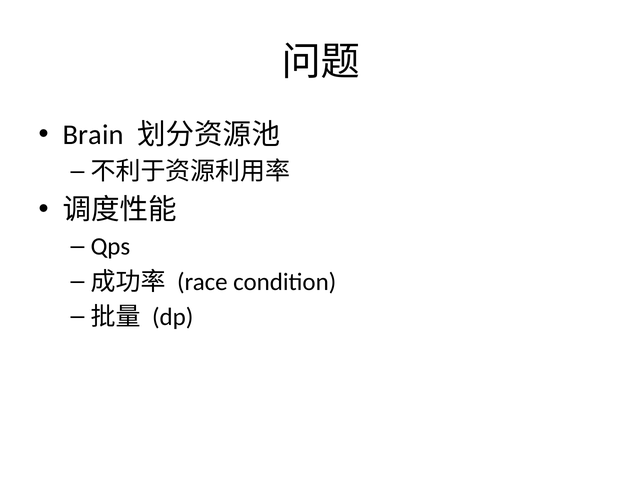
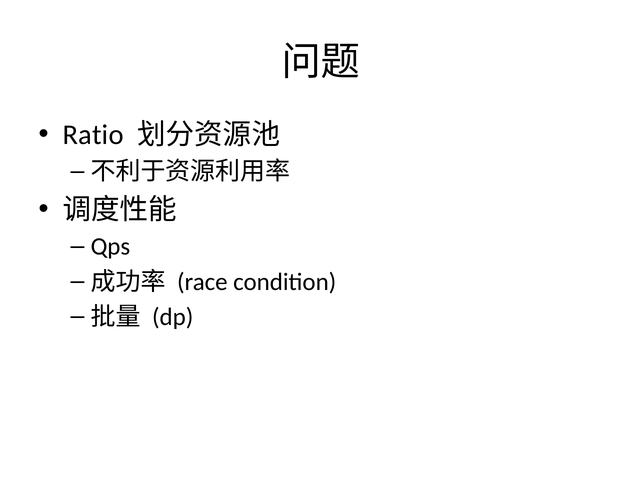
Brain: Brain -> Ratio (93, 135)
